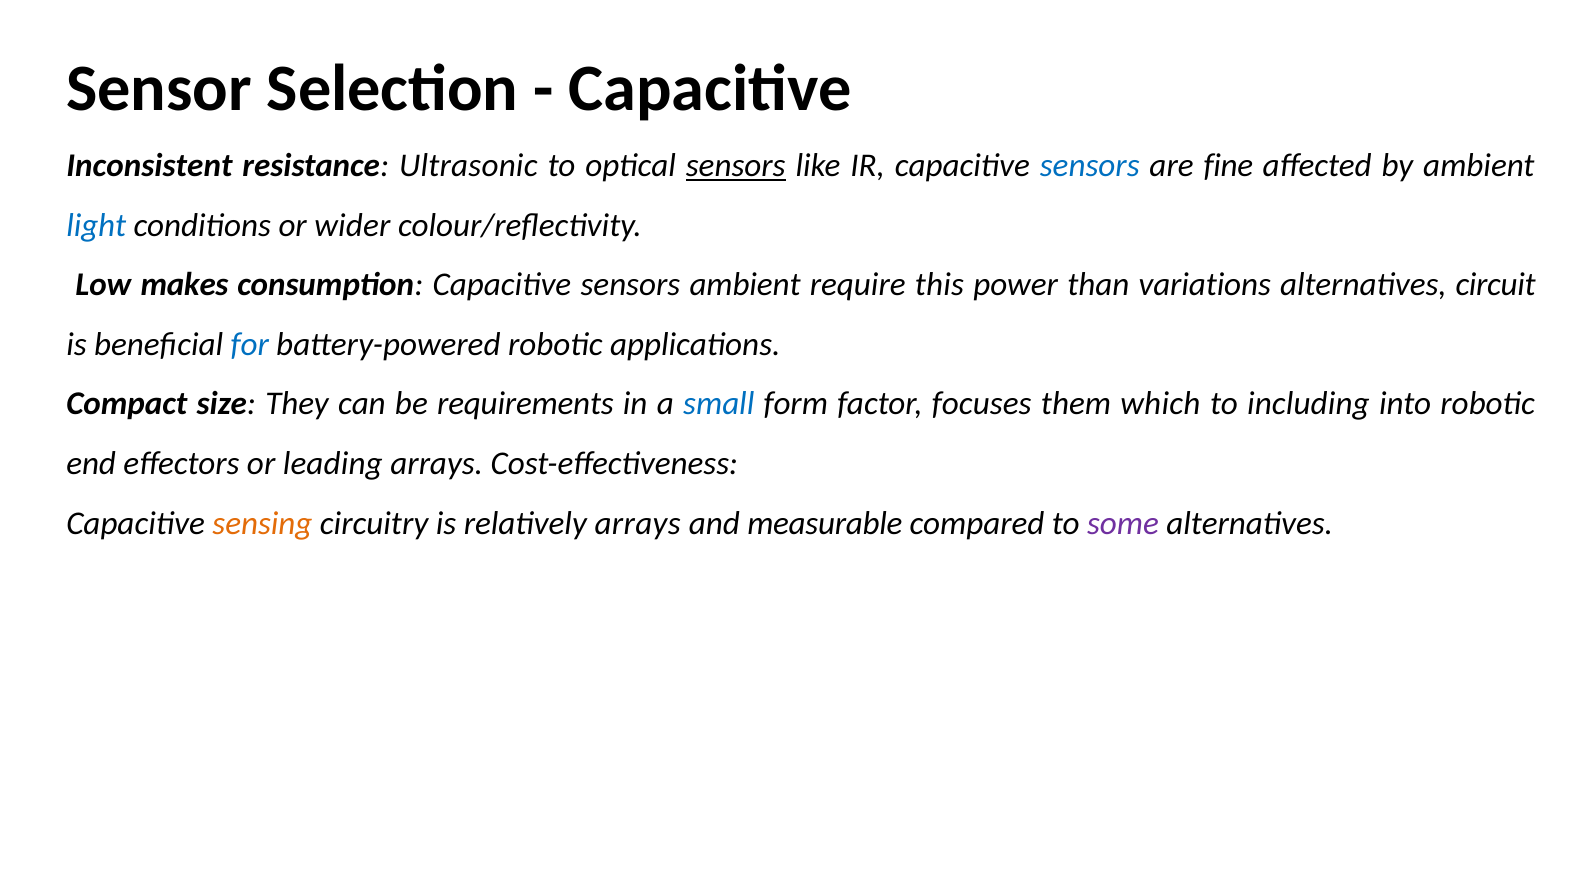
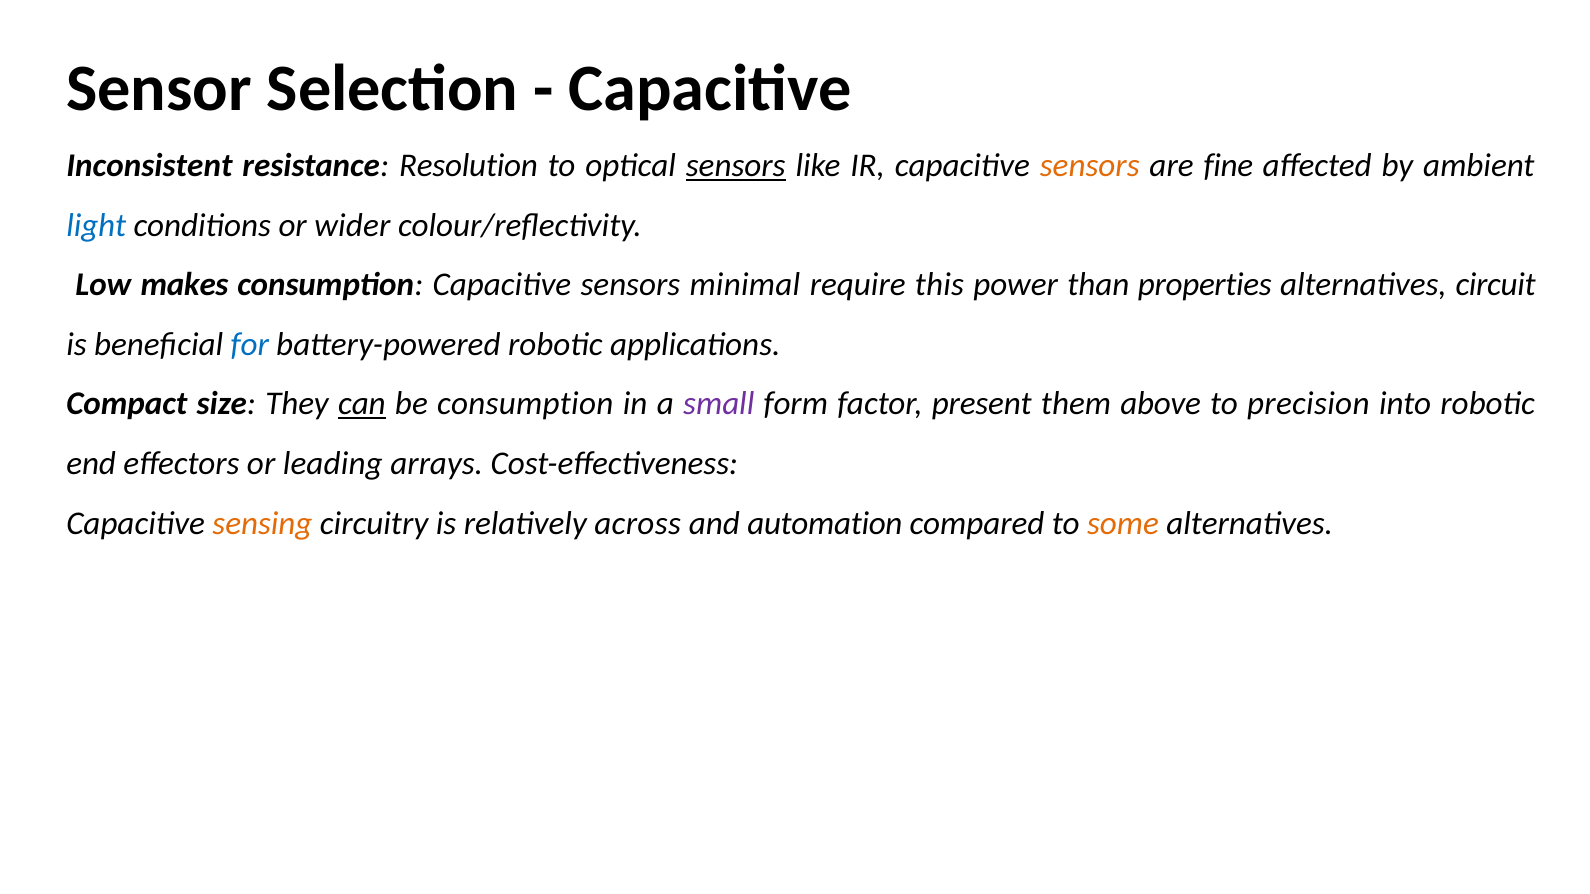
Ultrasonic: Ultrasonic -> Resolution (469, 166)
sensors colour: blue -> orange (1090, 166)
sensors ambient: ambient -> minimal (745, 285)
variations: variations -> properties (1205, 285)
can underline: none -> present (362, 404)
be requirements: requirements -> consumption (525, 404)
small colour: blue -> purple (719, 404)
focuses: focuses -> present (982, 404)
which: which -> above (1161, 404)
including: including -> precision (1308, 404)
relatively arrays: arrays -> across (638, 523)
measurable: measurable -> automation (825, 523)
some colour: purple -> orange (1123, 523)
